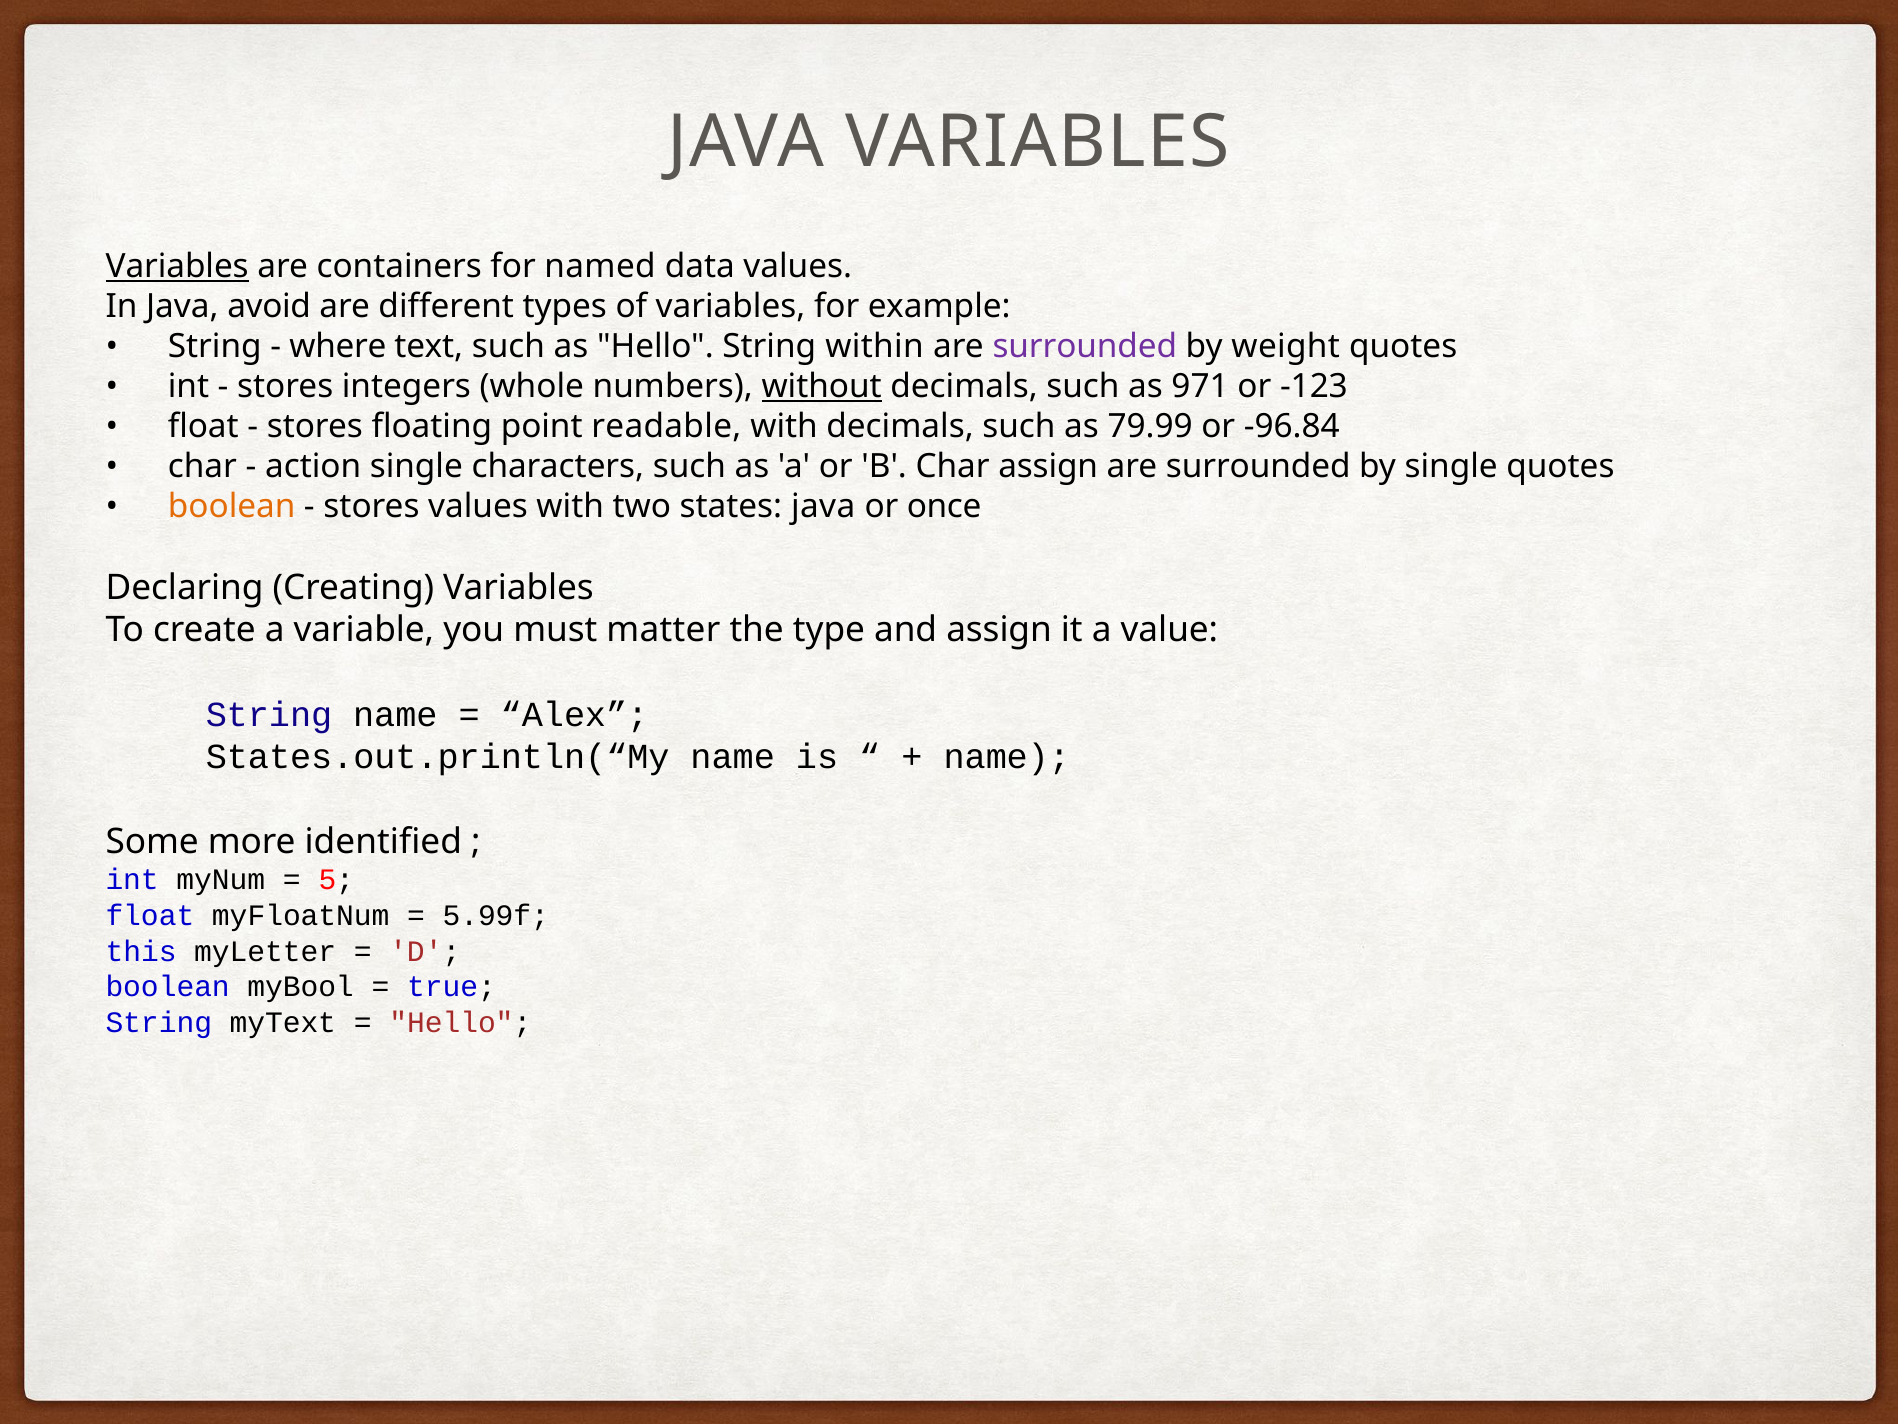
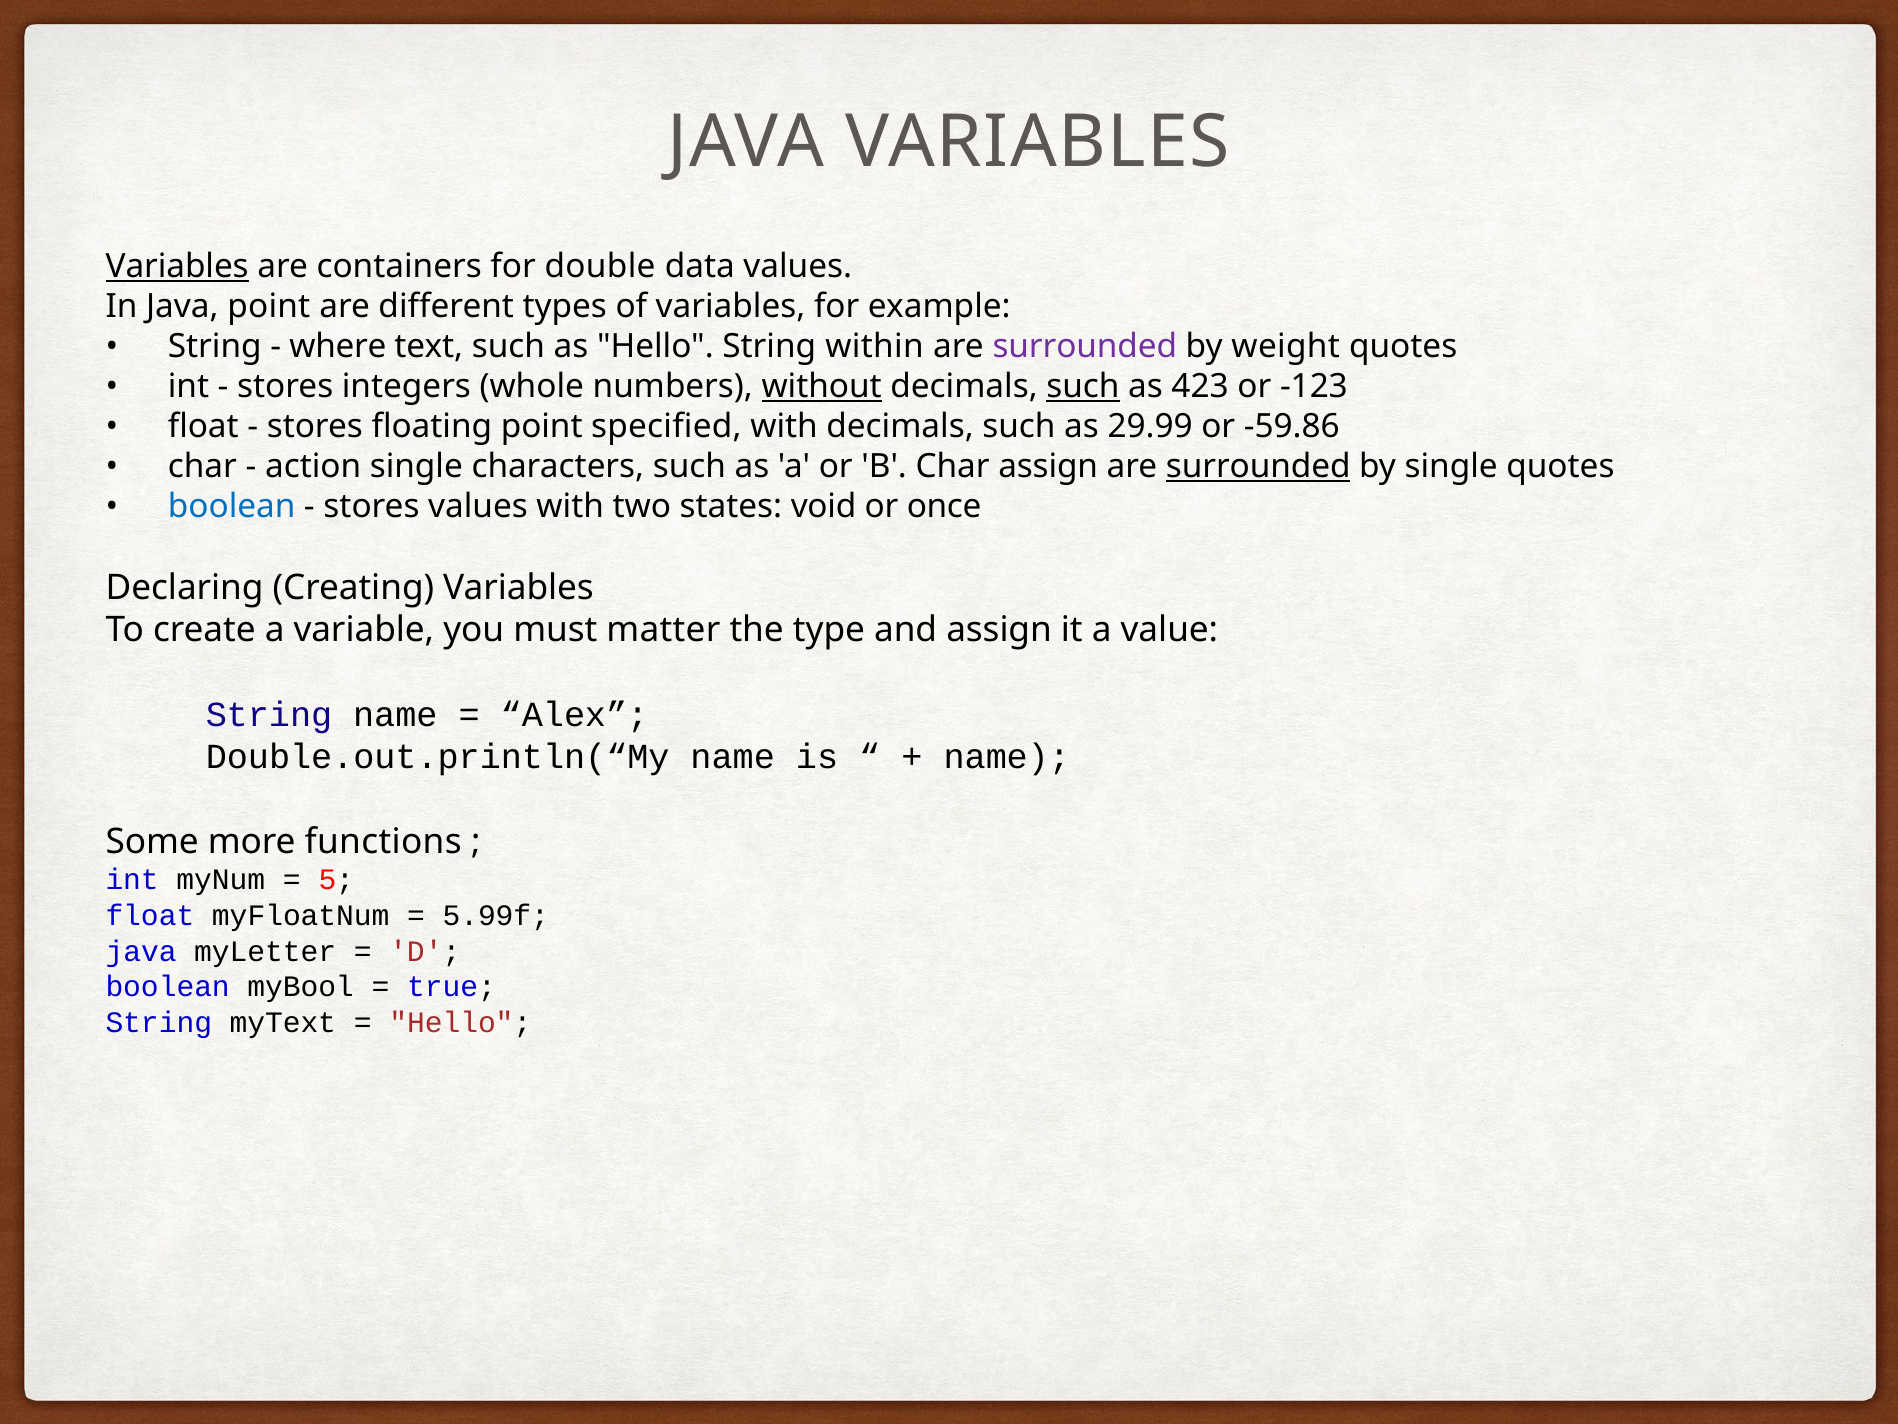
named: named -> double (600, 266)
Java avoid: avoid -> point (269, 306)
such underline: none -> present (1083, 386)
971: 971 -> 423 (1200, 386)
readable: readable -> specified (666, 426)
79.99: 79.99 -> 29.99 (1150, 426)
-96.84: -96.84 -> -59.86 (1292, 426)
surrounded underline: none -> present (1258, 466)
boolean colour: orange -> blue (232, 507)
states java: java -> void (824, 507)
States.out.println(“My: States.out.println(“My -> Double.out.println(“My (438, 757)
identified: identified -> functions (383, 841)
this: this -> java (141, 951)
